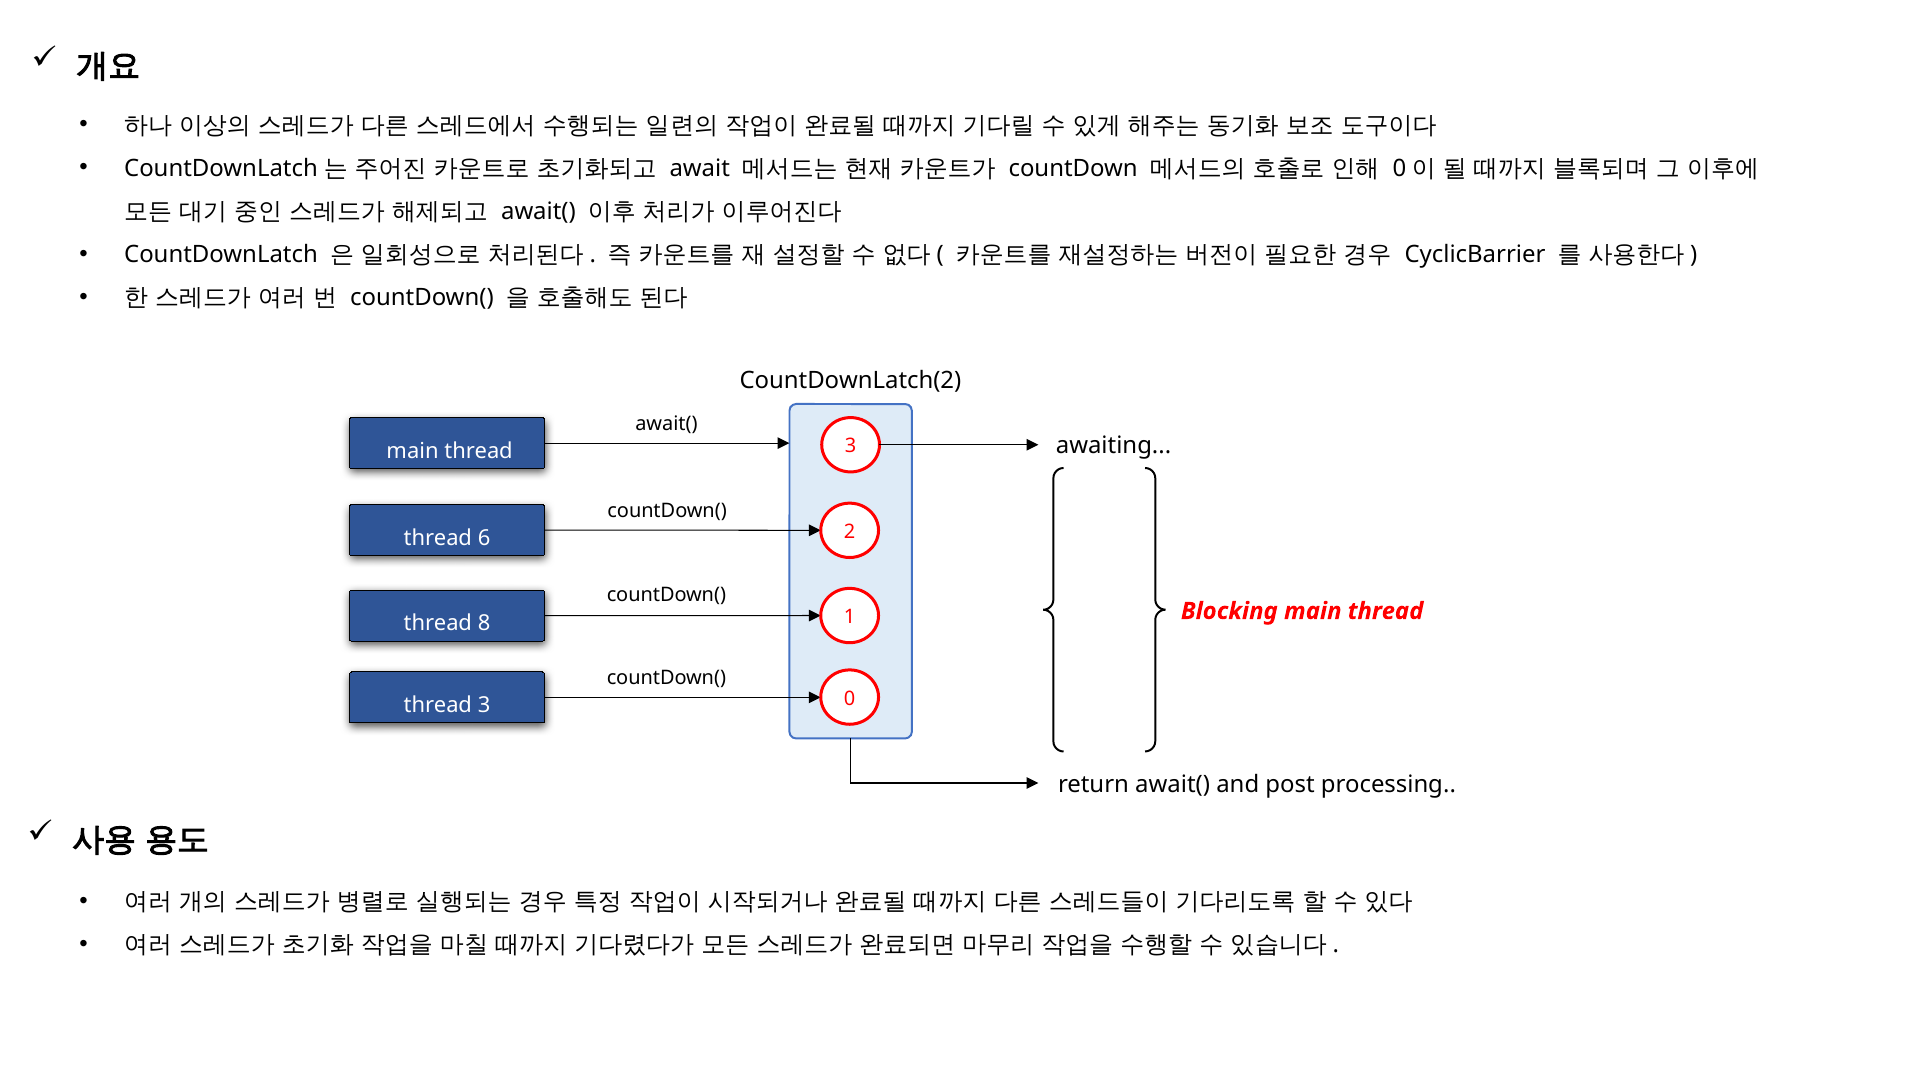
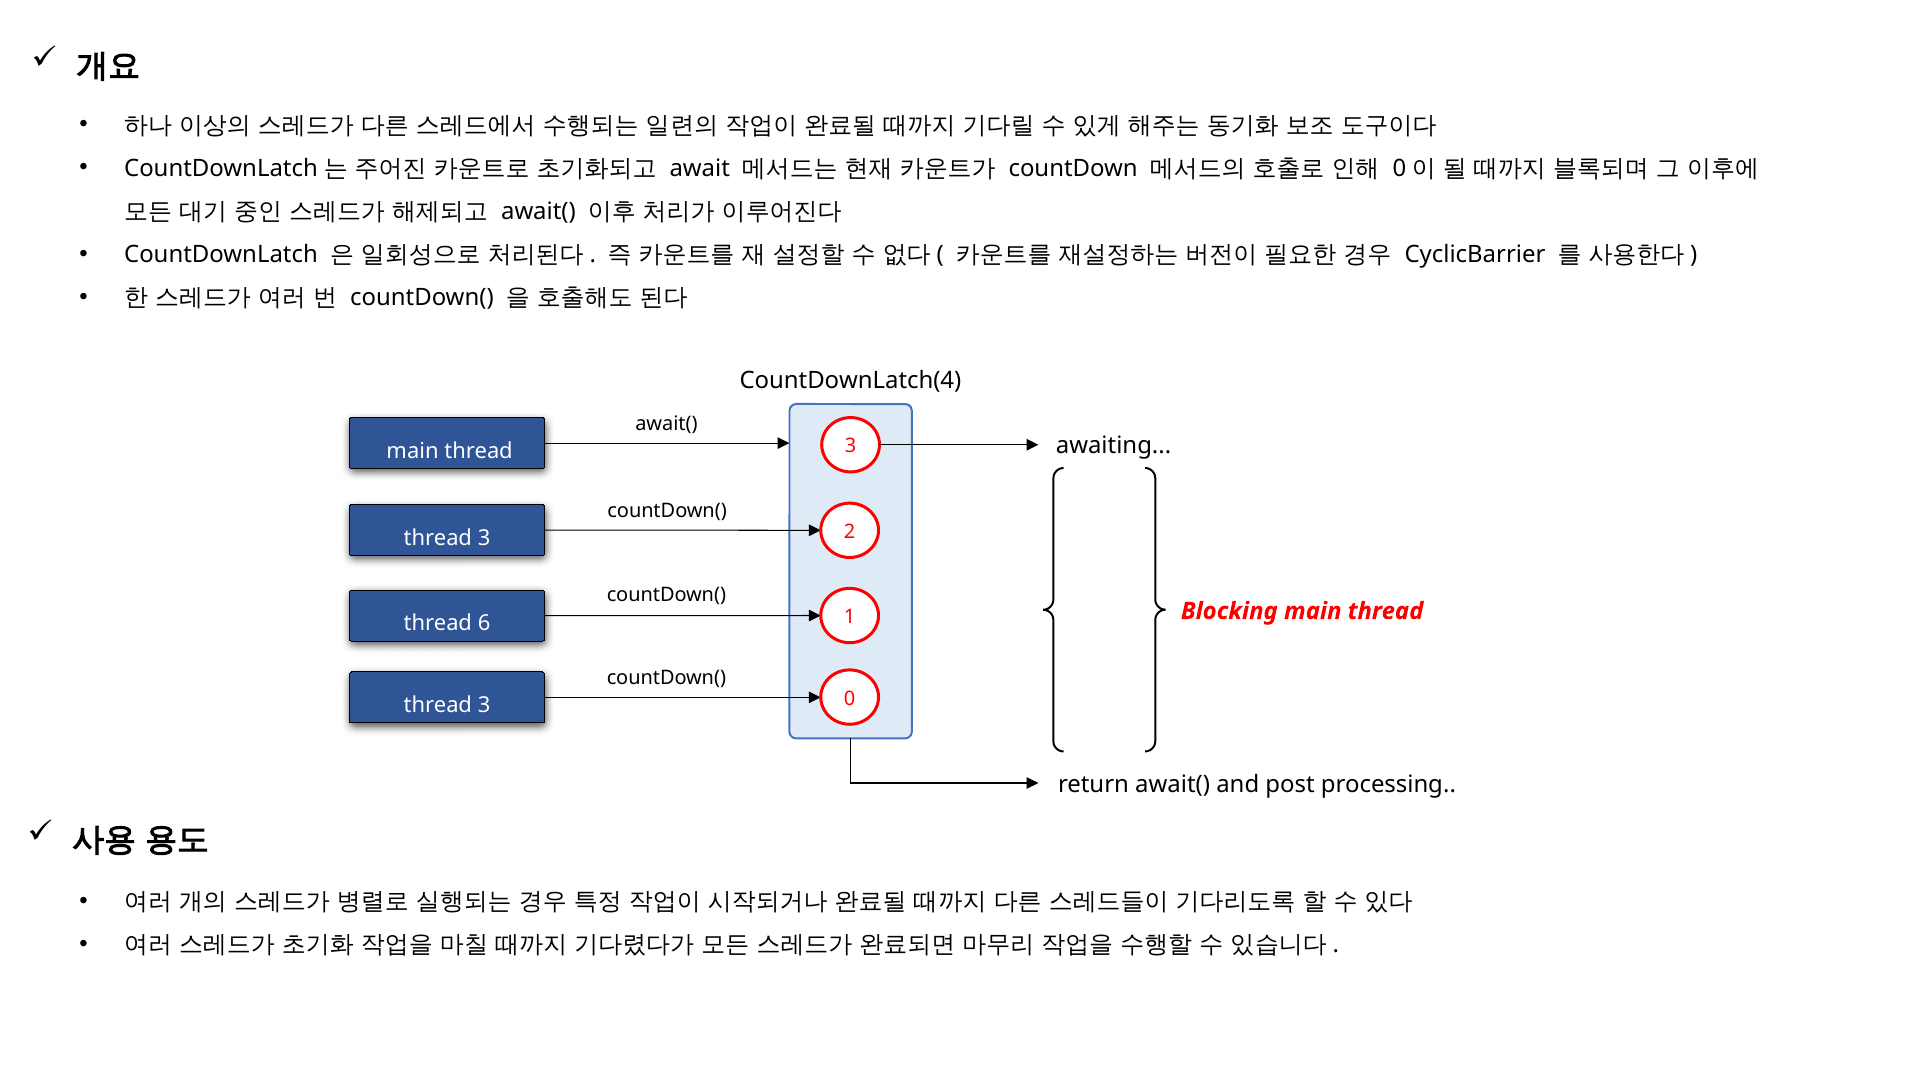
CountDownLatch(2: CountDownLatch(2 -> CountDownLatch(4 (850, 381)
6: 6 -> 3 (484, 538)
8: 8 -> 6 (484, 624)
